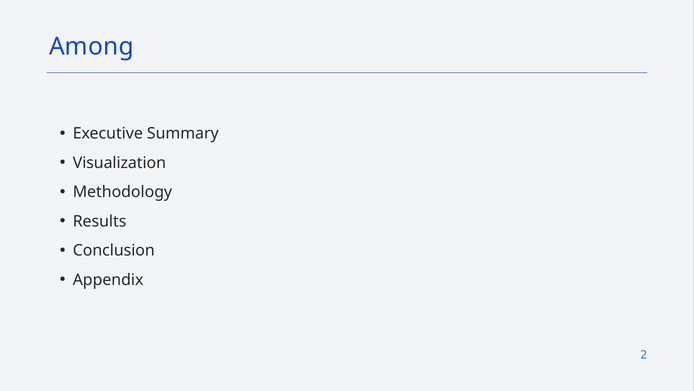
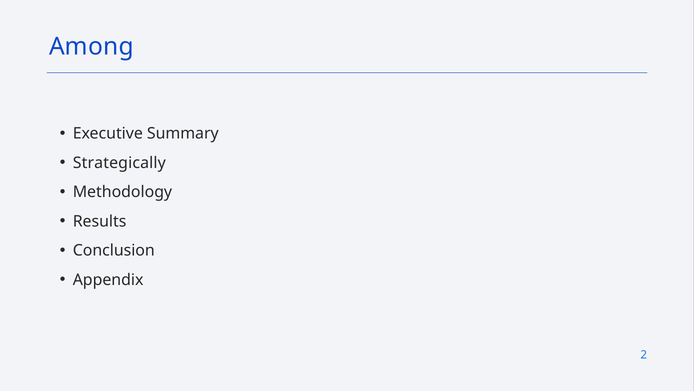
Visualization: Visualization -> Strategically (119, 163)
